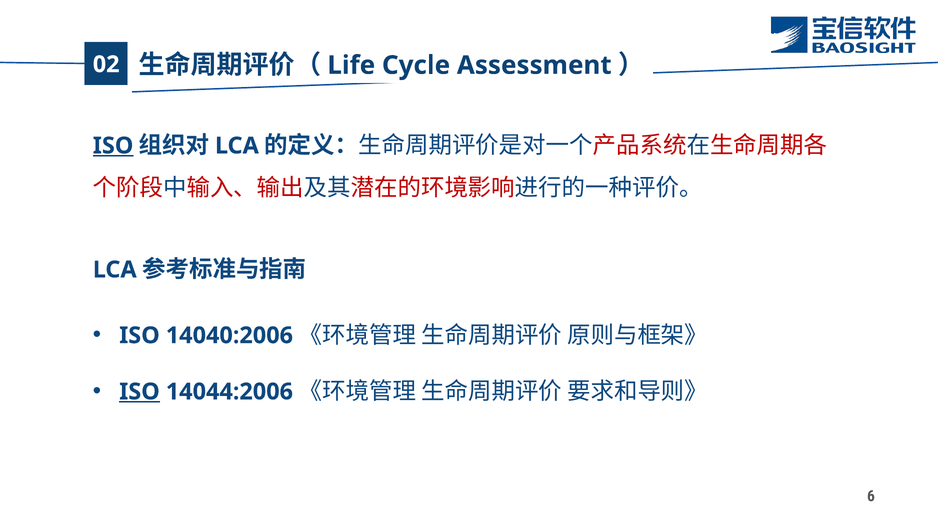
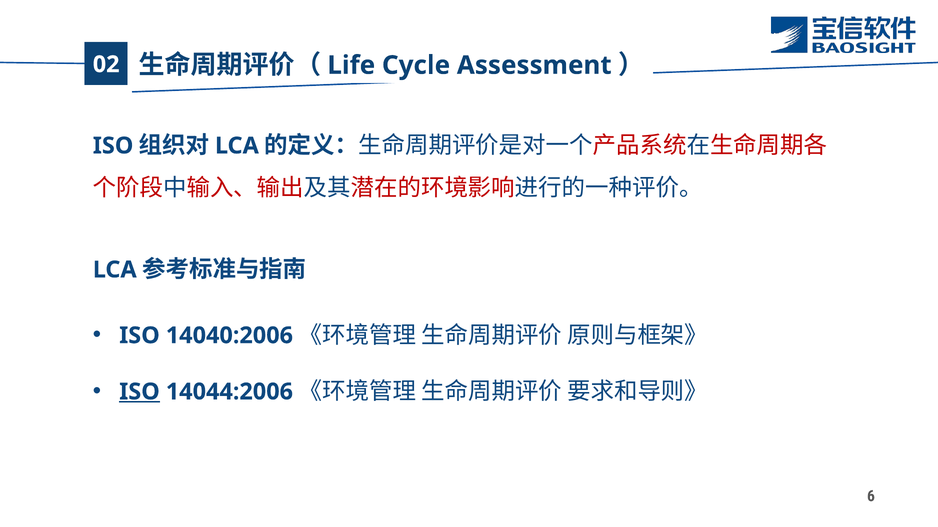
ISO underline: present -> none (113, 146)
